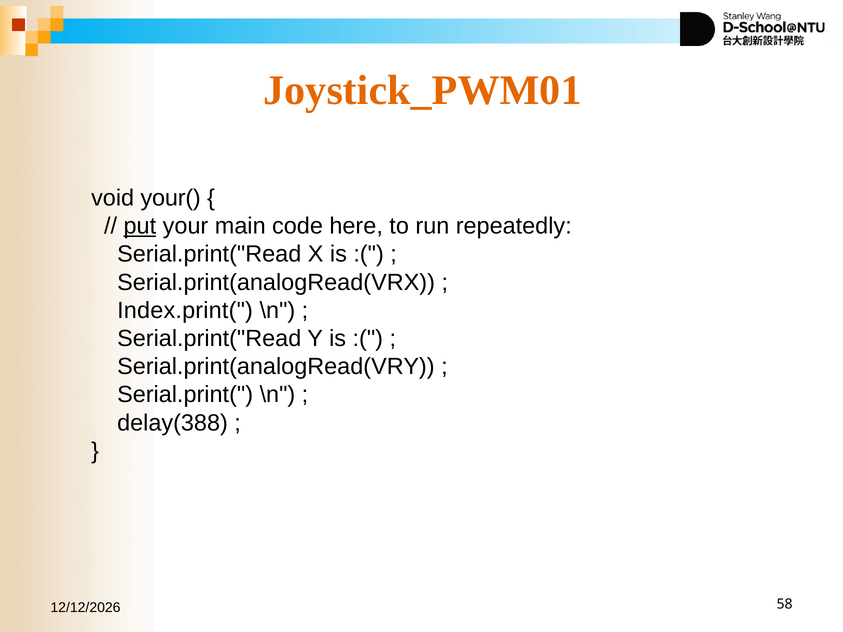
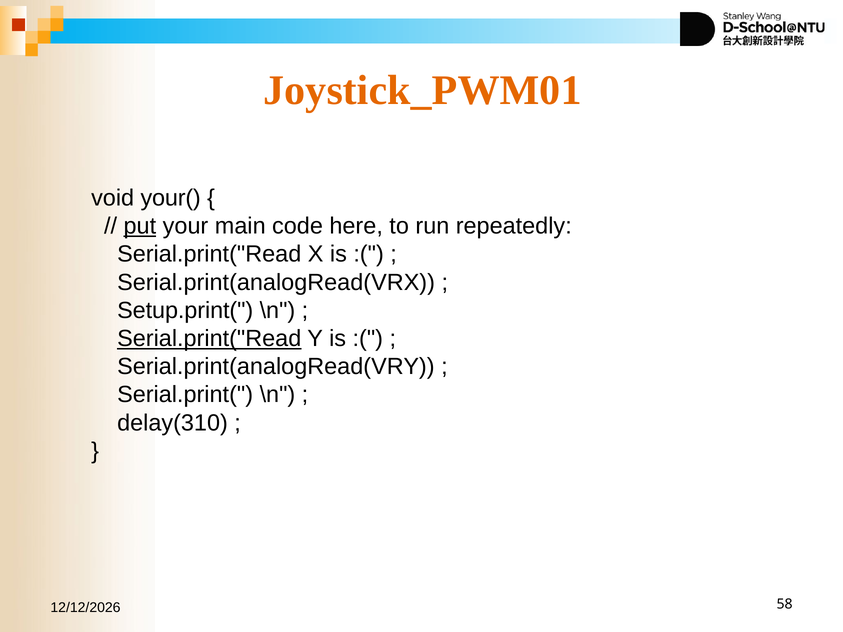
Index.print(: Index.print( -> Setup.print( (185, 311)
Serial.print("Read underline: none -> present (209, 339)
delay(388: delay(388 -> delay(310 (173, 423)
